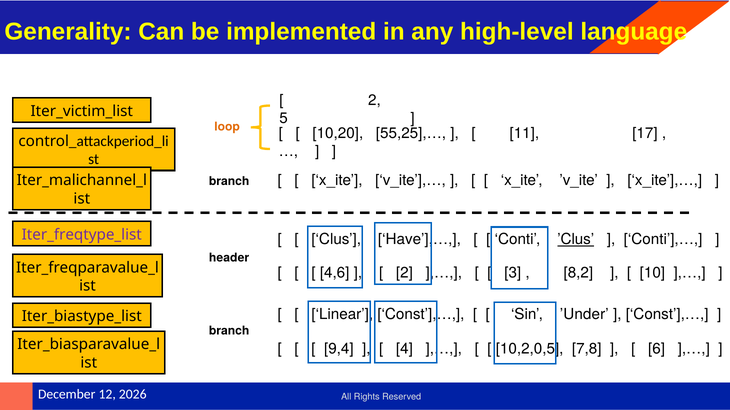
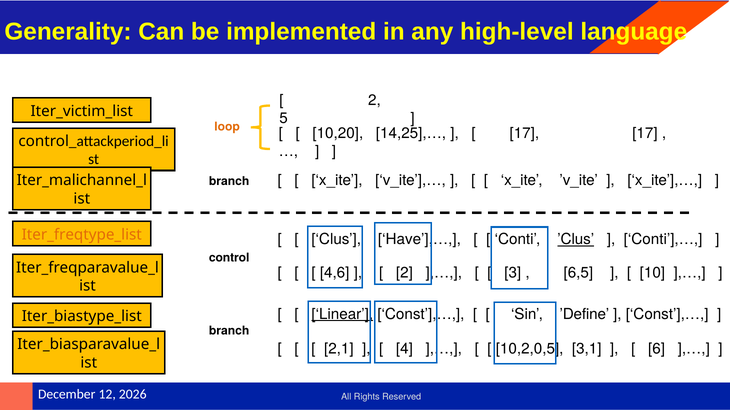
55,25],…: 55,25],… -> 14,25],… (411, 133)
11: 11 -> 17 (524, 133)
Iter_freqtype_list colour: purple -> orange (82, 235)
header: header -> control (229, 258)
8,2: 8,2 -> 6,5 (578, 273)
Linear underline: none -> present (342, 315)
’Under: ’Under -> ’Define (584, 315)
9,4: 9,4 -> 2,1 (339, 349)
7,8: 7,8 -> 3,1 (587, 349)
